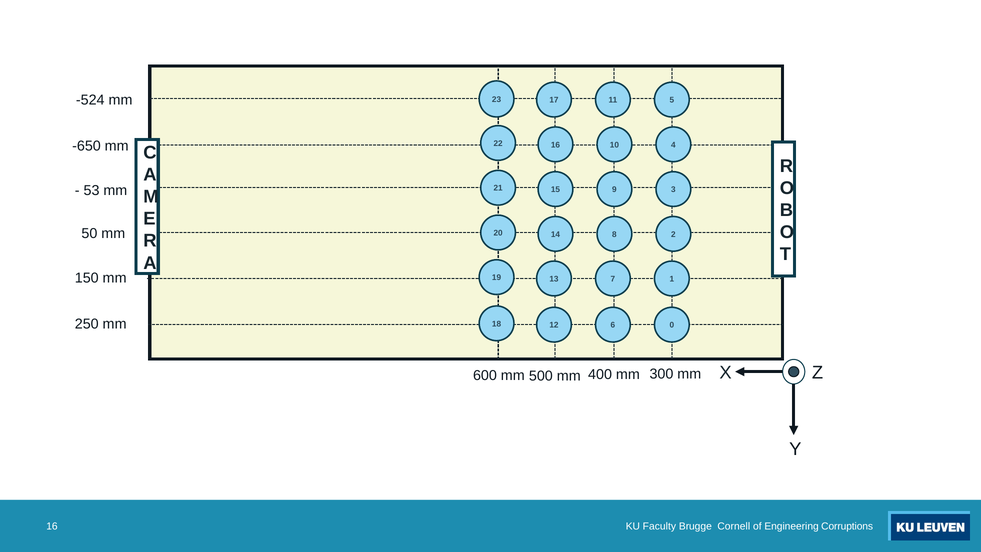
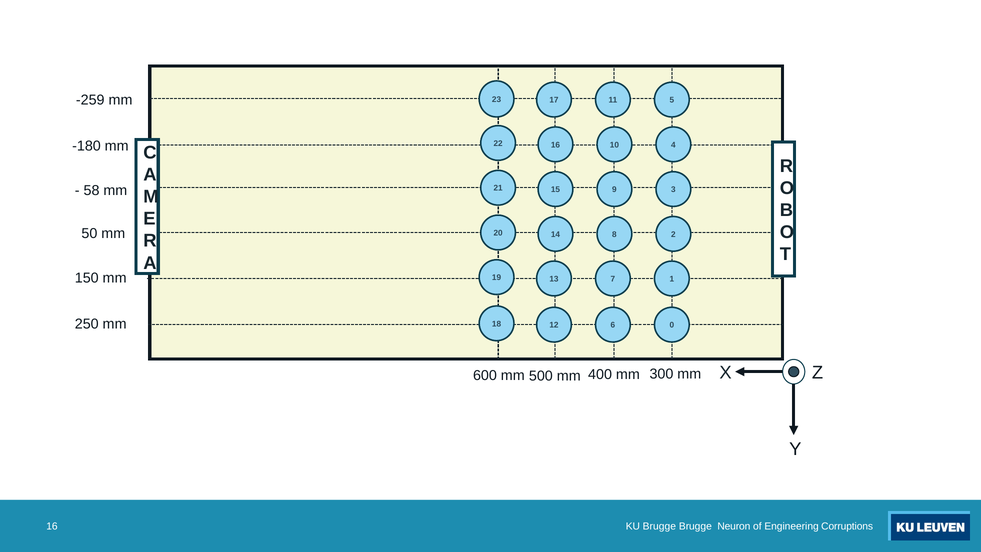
-524: -524 -> -259 (90, 100)
-650: -650 -> -180 (86, 146)
53: 53 -> 58 (92, 191)
KU Faculty: Faculty -> Brugge (659, 526)
Cornell: Cornell -> Neuron (734, 526)
